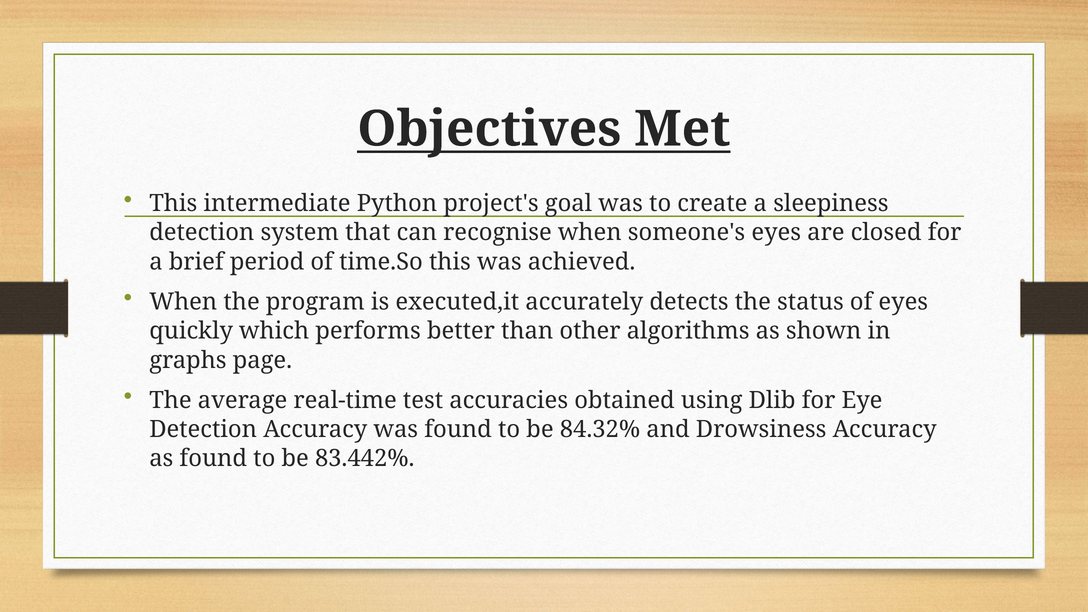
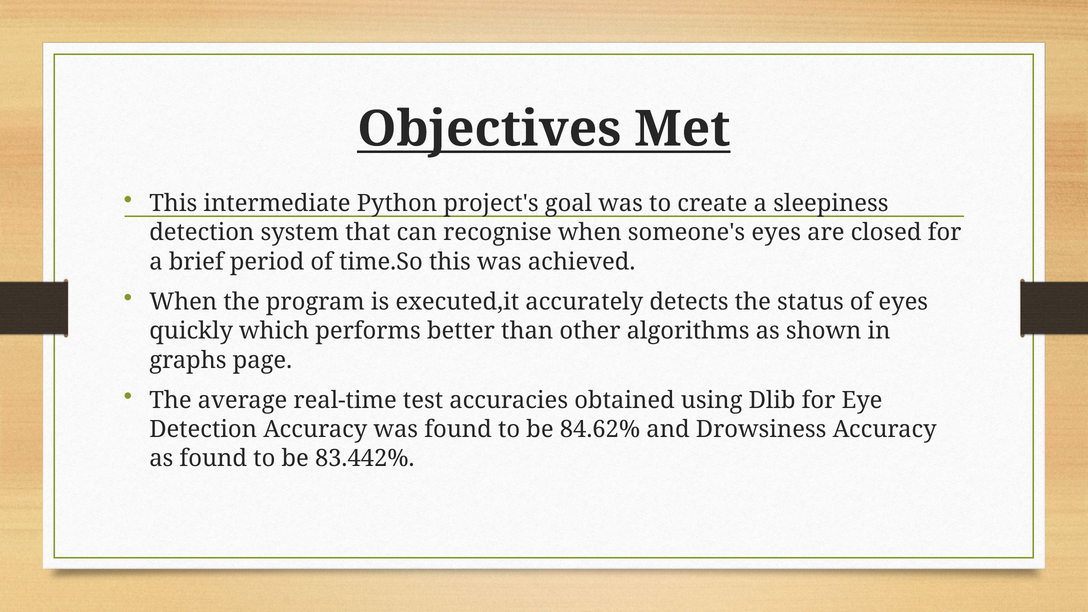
84.32%: 84.32% -> 84.62% (600, 429)
